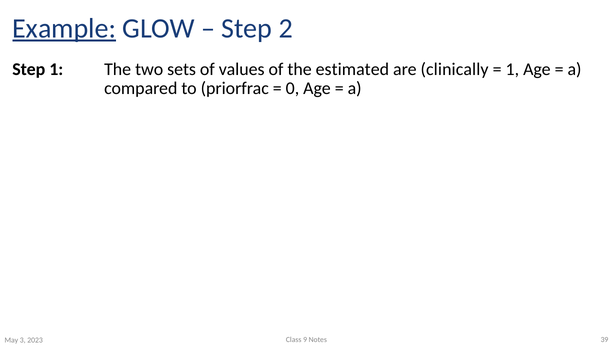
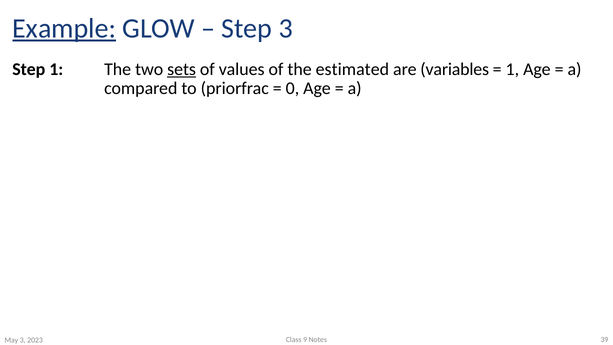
Step 2: 2 -> 3 (286, 28)
sets underline: none -> present (182, 69)
clinically: clinically -> variables (455, 69)
